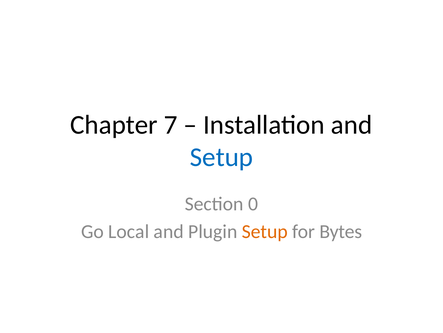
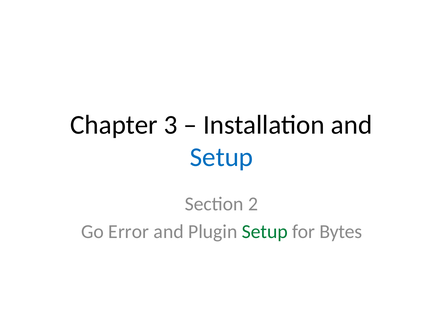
7: 7 -> 3 (171, 124)
0: 0 -> 2 (253, 204)
Local: Local -> Error (129, 231)
Setup colour: orange -> green (265, 231)
